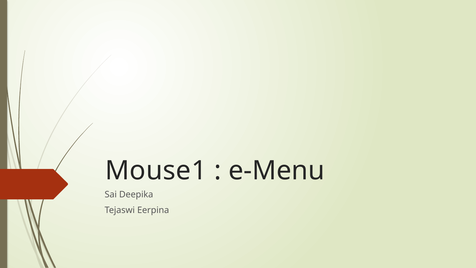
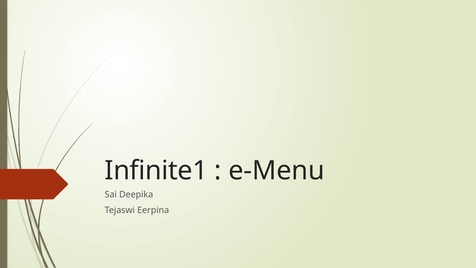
Mouse1: Mouse1 -> Infinite1 (156, 171)
